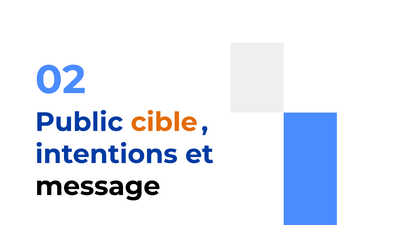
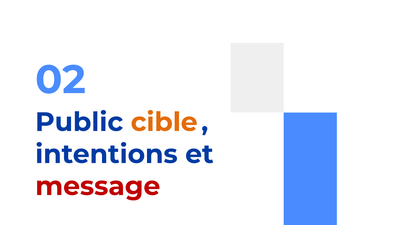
message colour: black -> red (98, 186)
